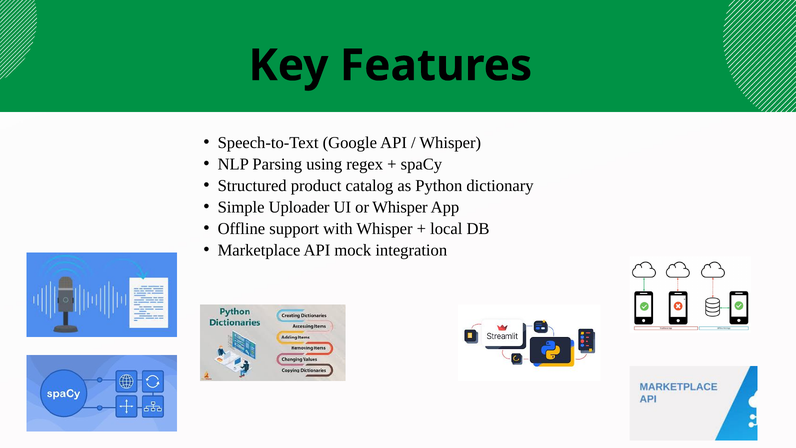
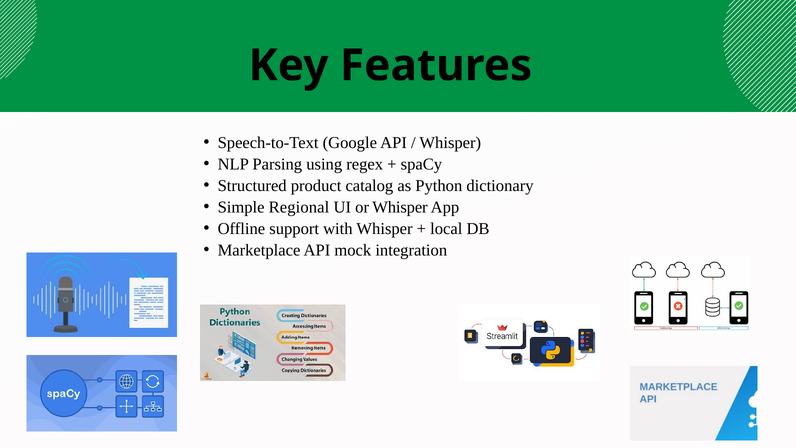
Uploader: Uploader -> Regional (299, 207)
